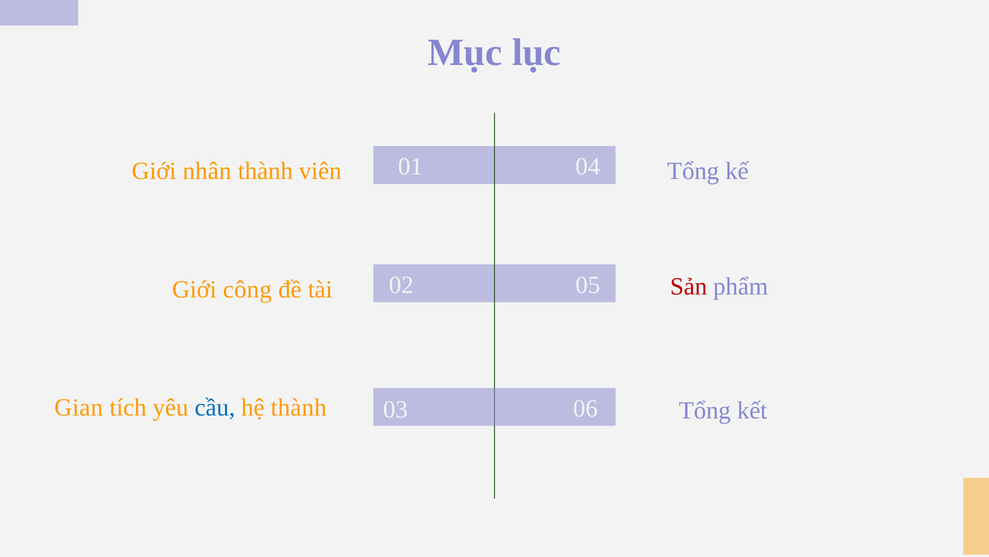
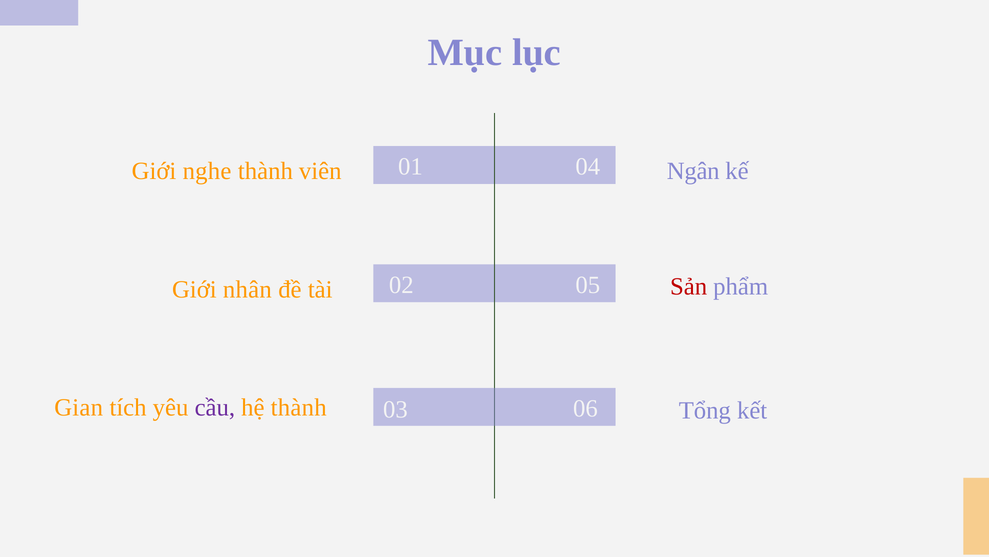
nhân: nhân -> nghe (207, 171)
viên Tổng: Tổng -> Ngân (693, 171)
công: công -> nhân (247, 289)
cầu colour: blue -> purple (215, 407)
